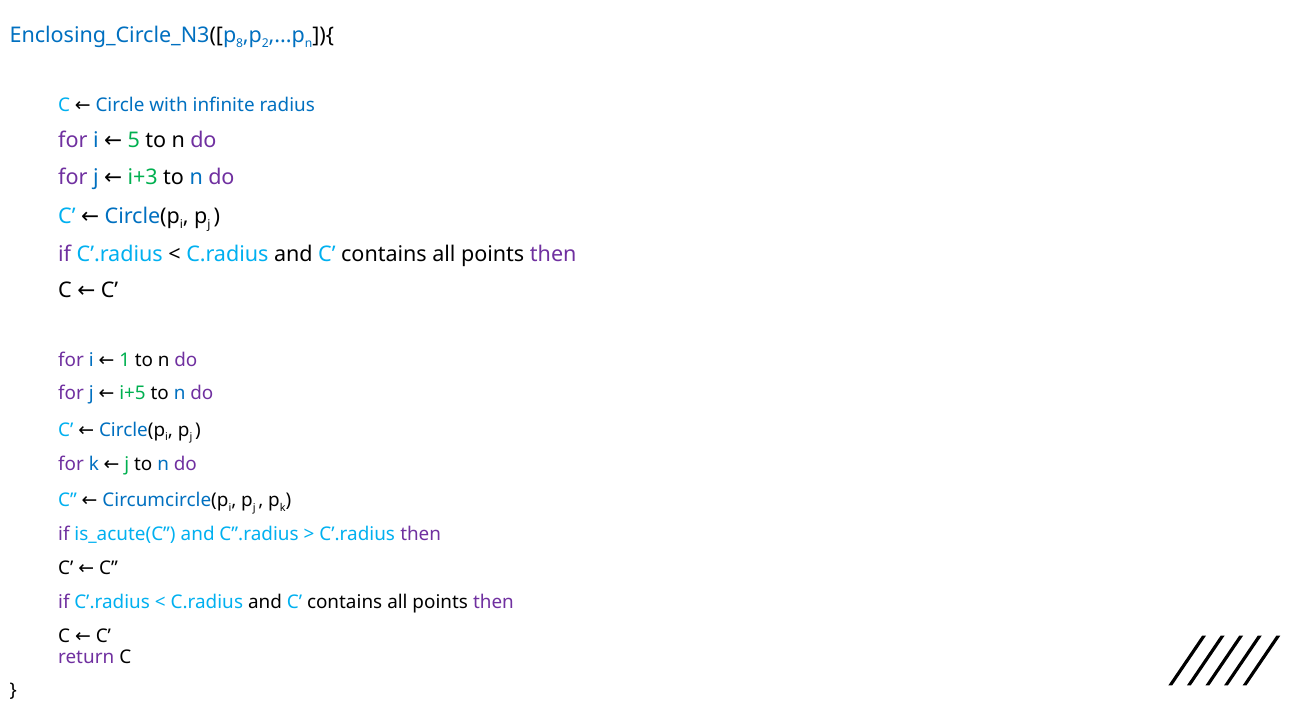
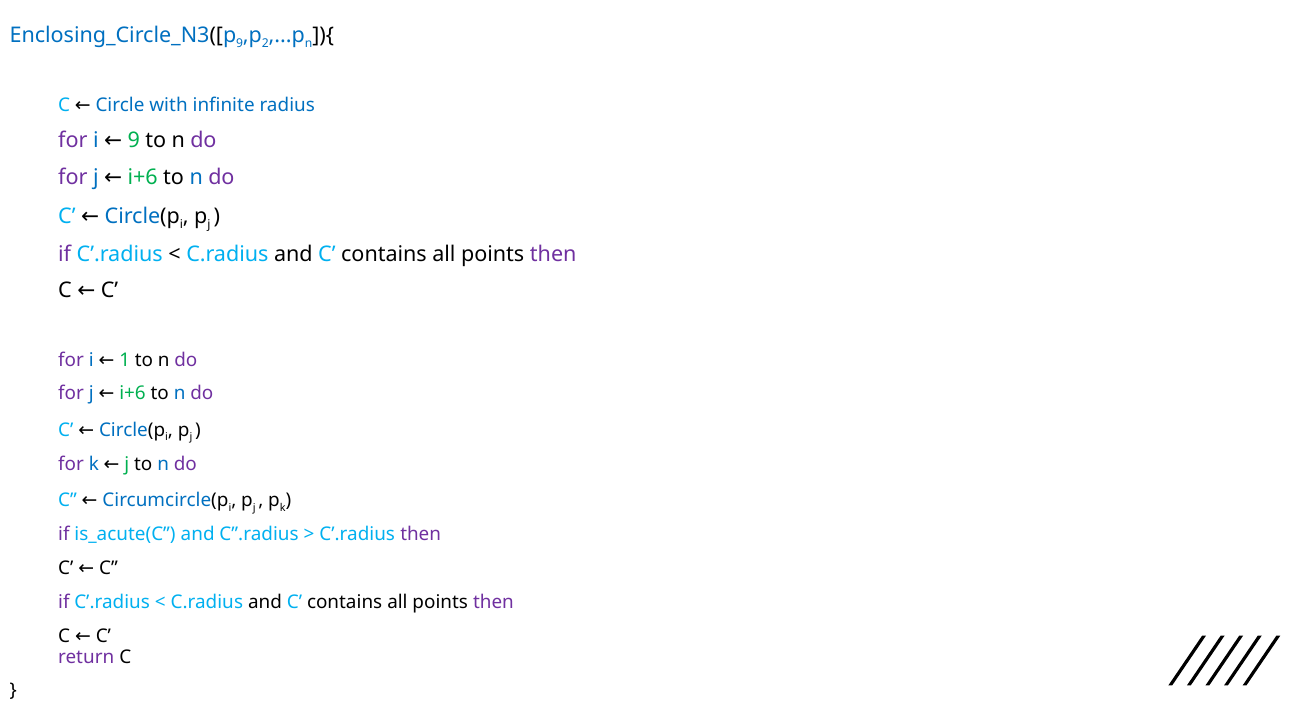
8: 8 -> 9 (240, 44)
5: 5 -> 9 (134, 141)
i+3: i+3 -> i+6 (143, 177)
i+5: i+5 -> i+6 (133, 394)
